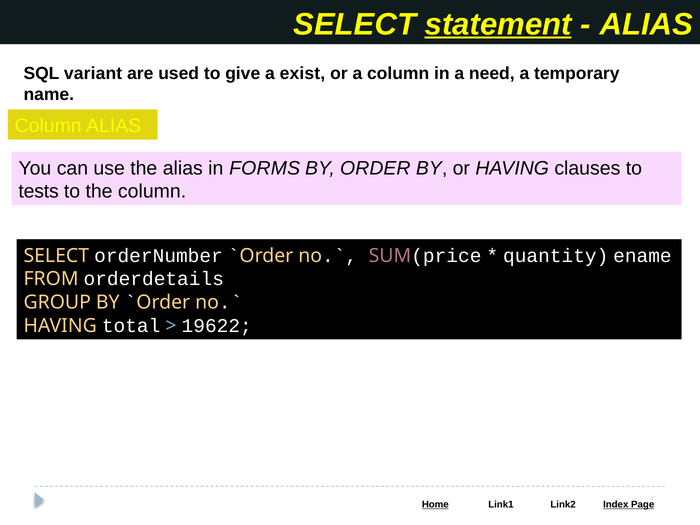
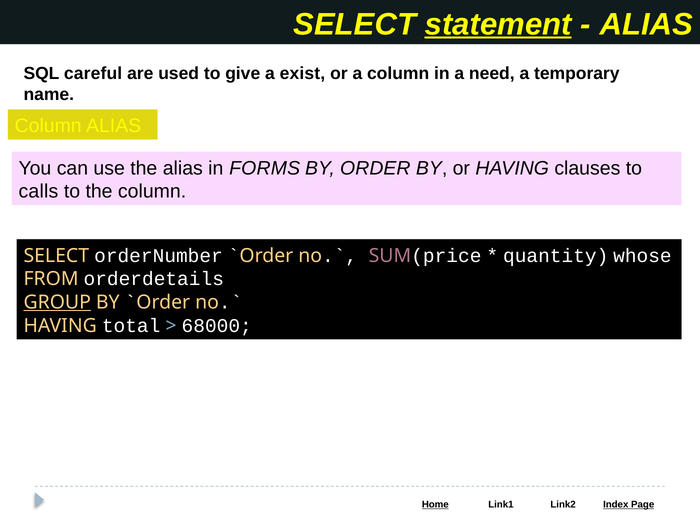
variant: variant -> careful (93, 73)
tests: tests -> calls (38, 191)
ename: ename -> whose (642, 256)
GROUP underline: none -> present (57, 302)
19622: 19622 -> 68000 (217, 326)
